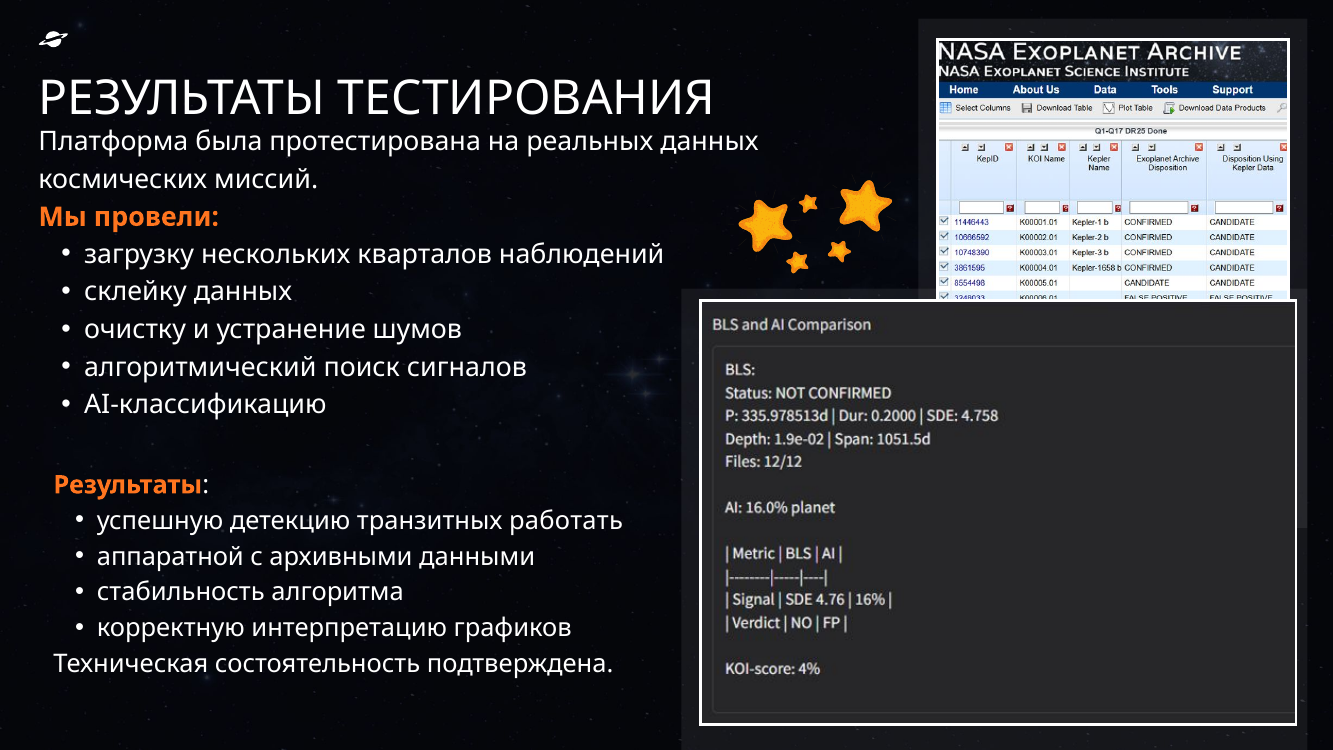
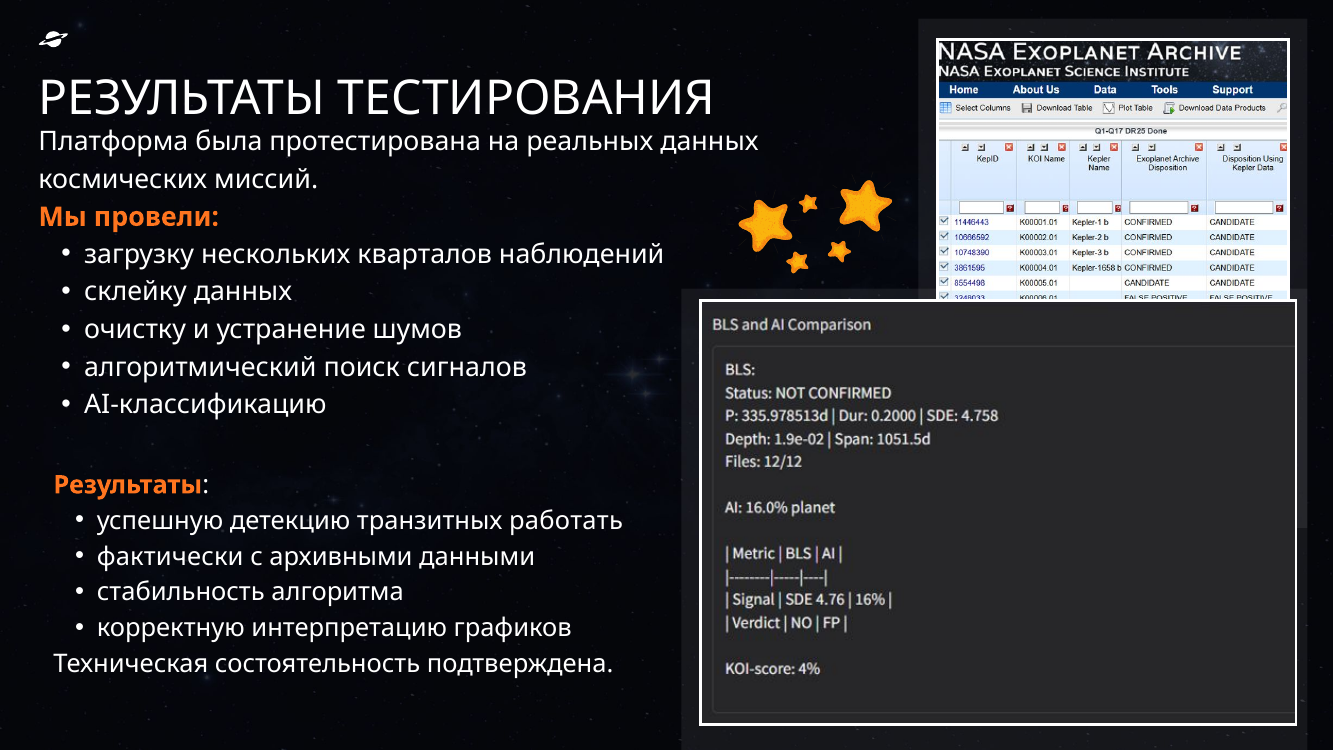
аппаратной: аппаратной -> фактически (170, 557)
